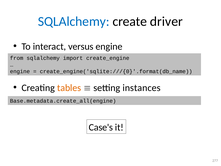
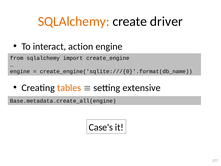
SQLAlchemy colour: blue -> orange (74, 21)
versus: versus -> action (81, 46)
instances: instances -> extensive (142, 88)
